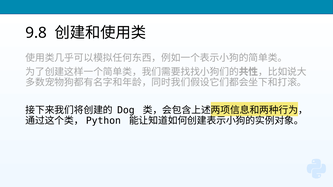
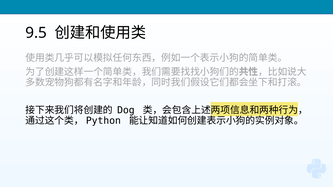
9.8: 9.8 -> 9.5 (36, 33)
